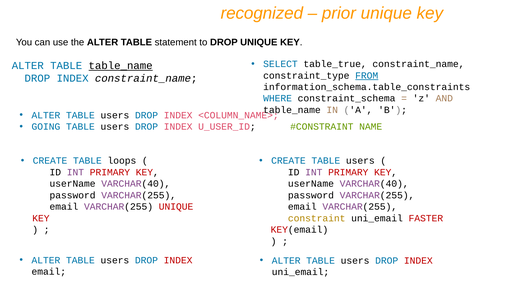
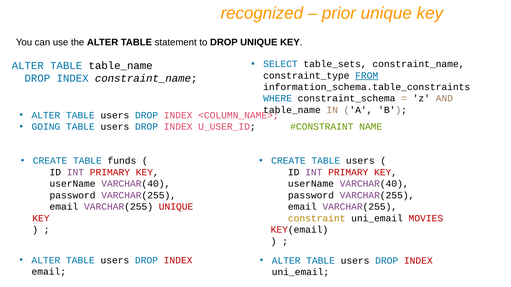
table_true: table_true -> table_sets (335, 64)
table_name underline: present -> none (121, 66)
loops: loops -> funds (122, 161)
FASTER: FASTER -> MOVIES (426, 219)
